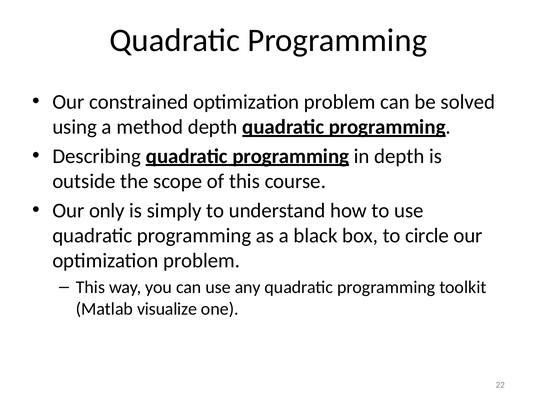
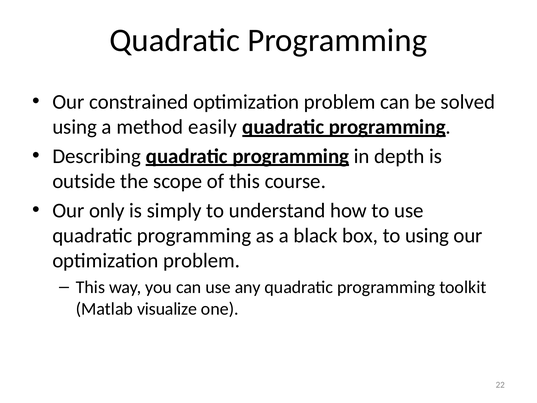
method depth: depth -> easily (213, 127)
to circle: circle -> using (427, 235)
